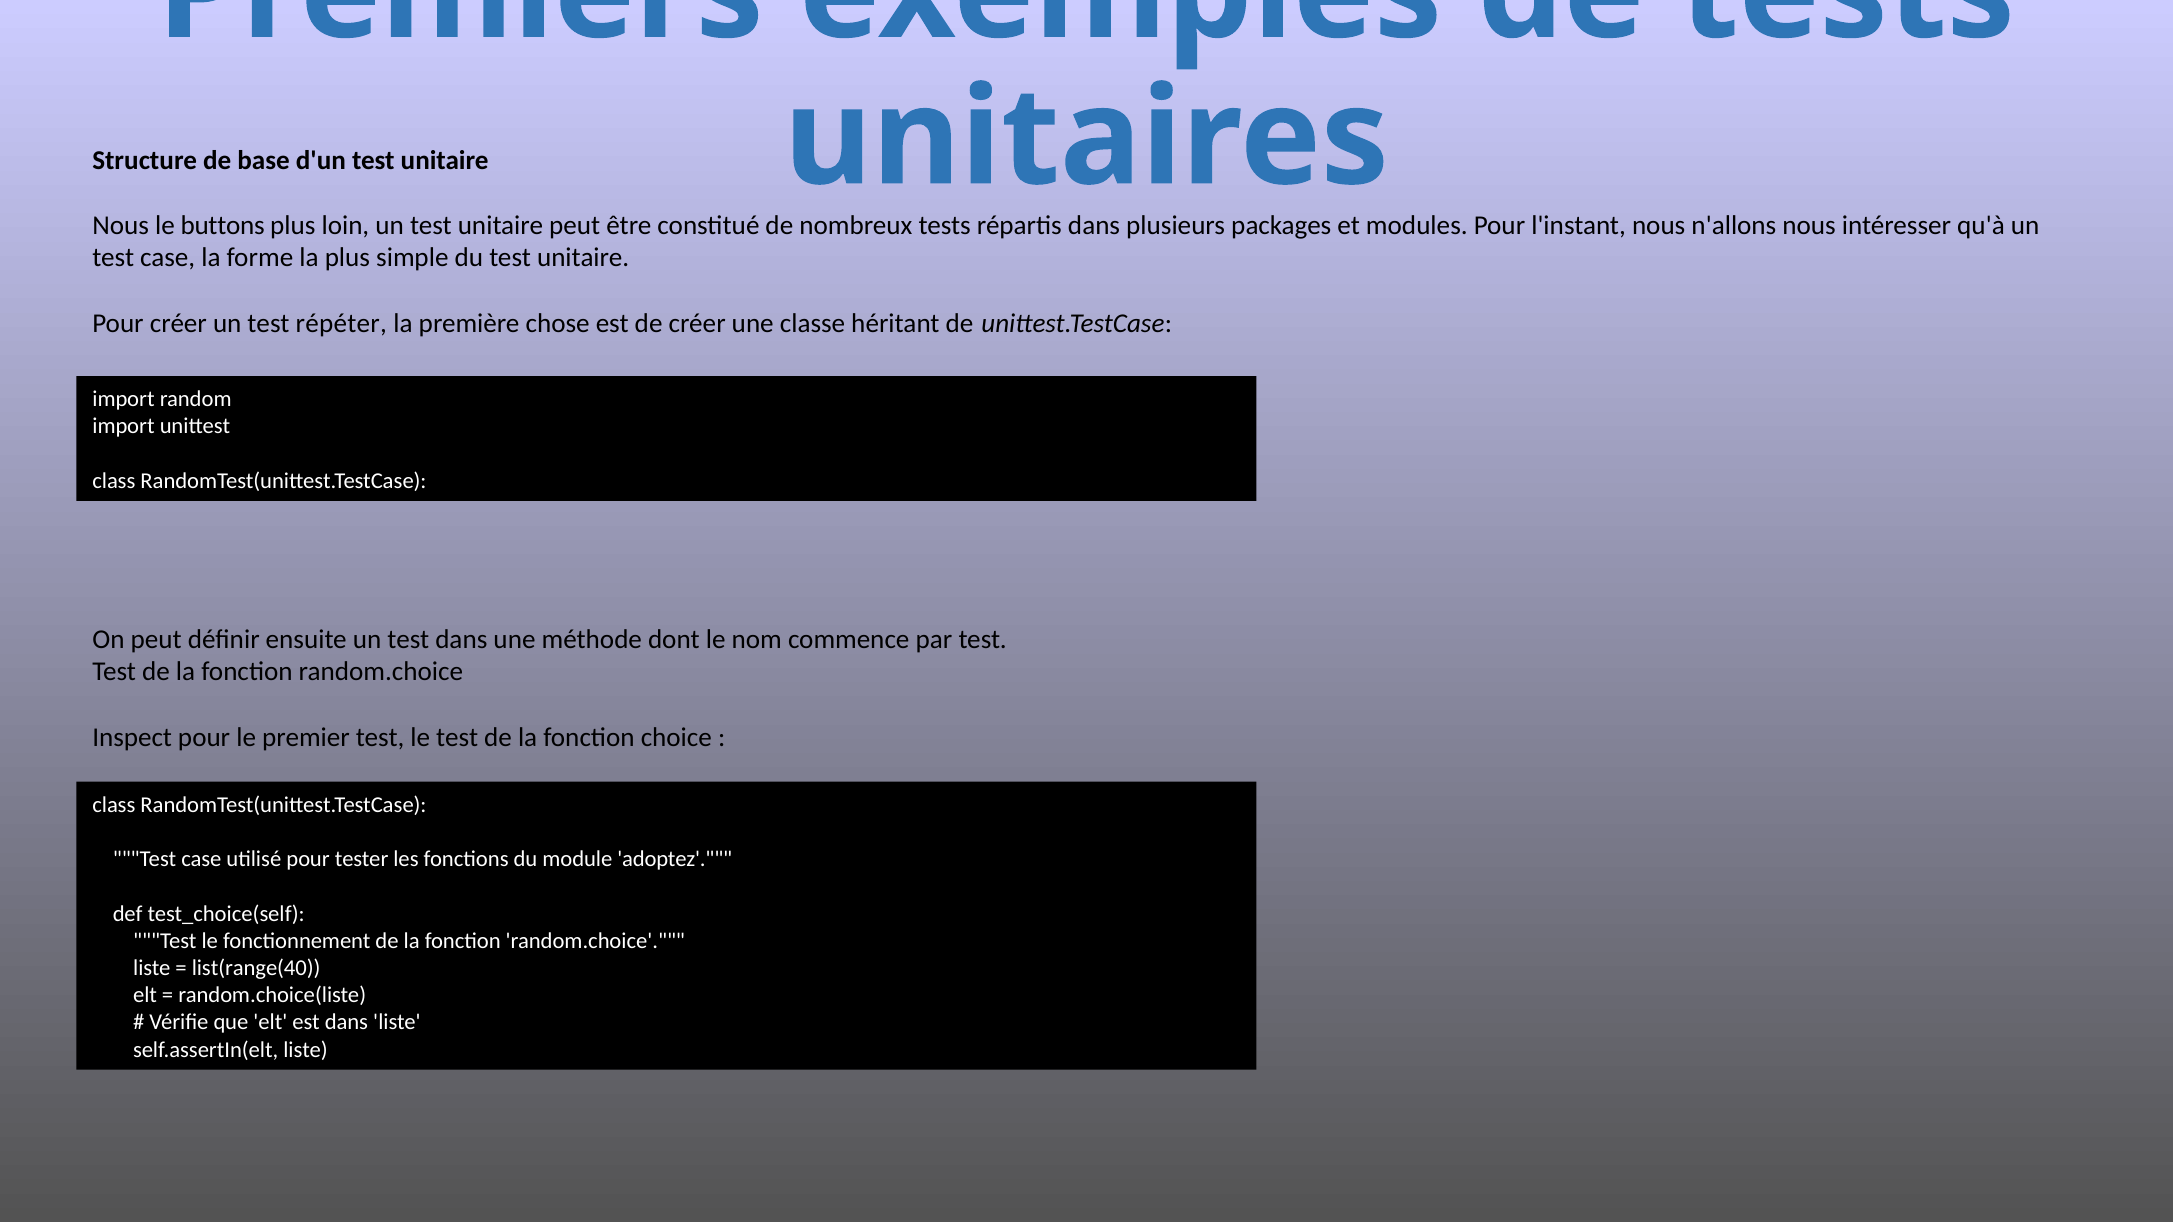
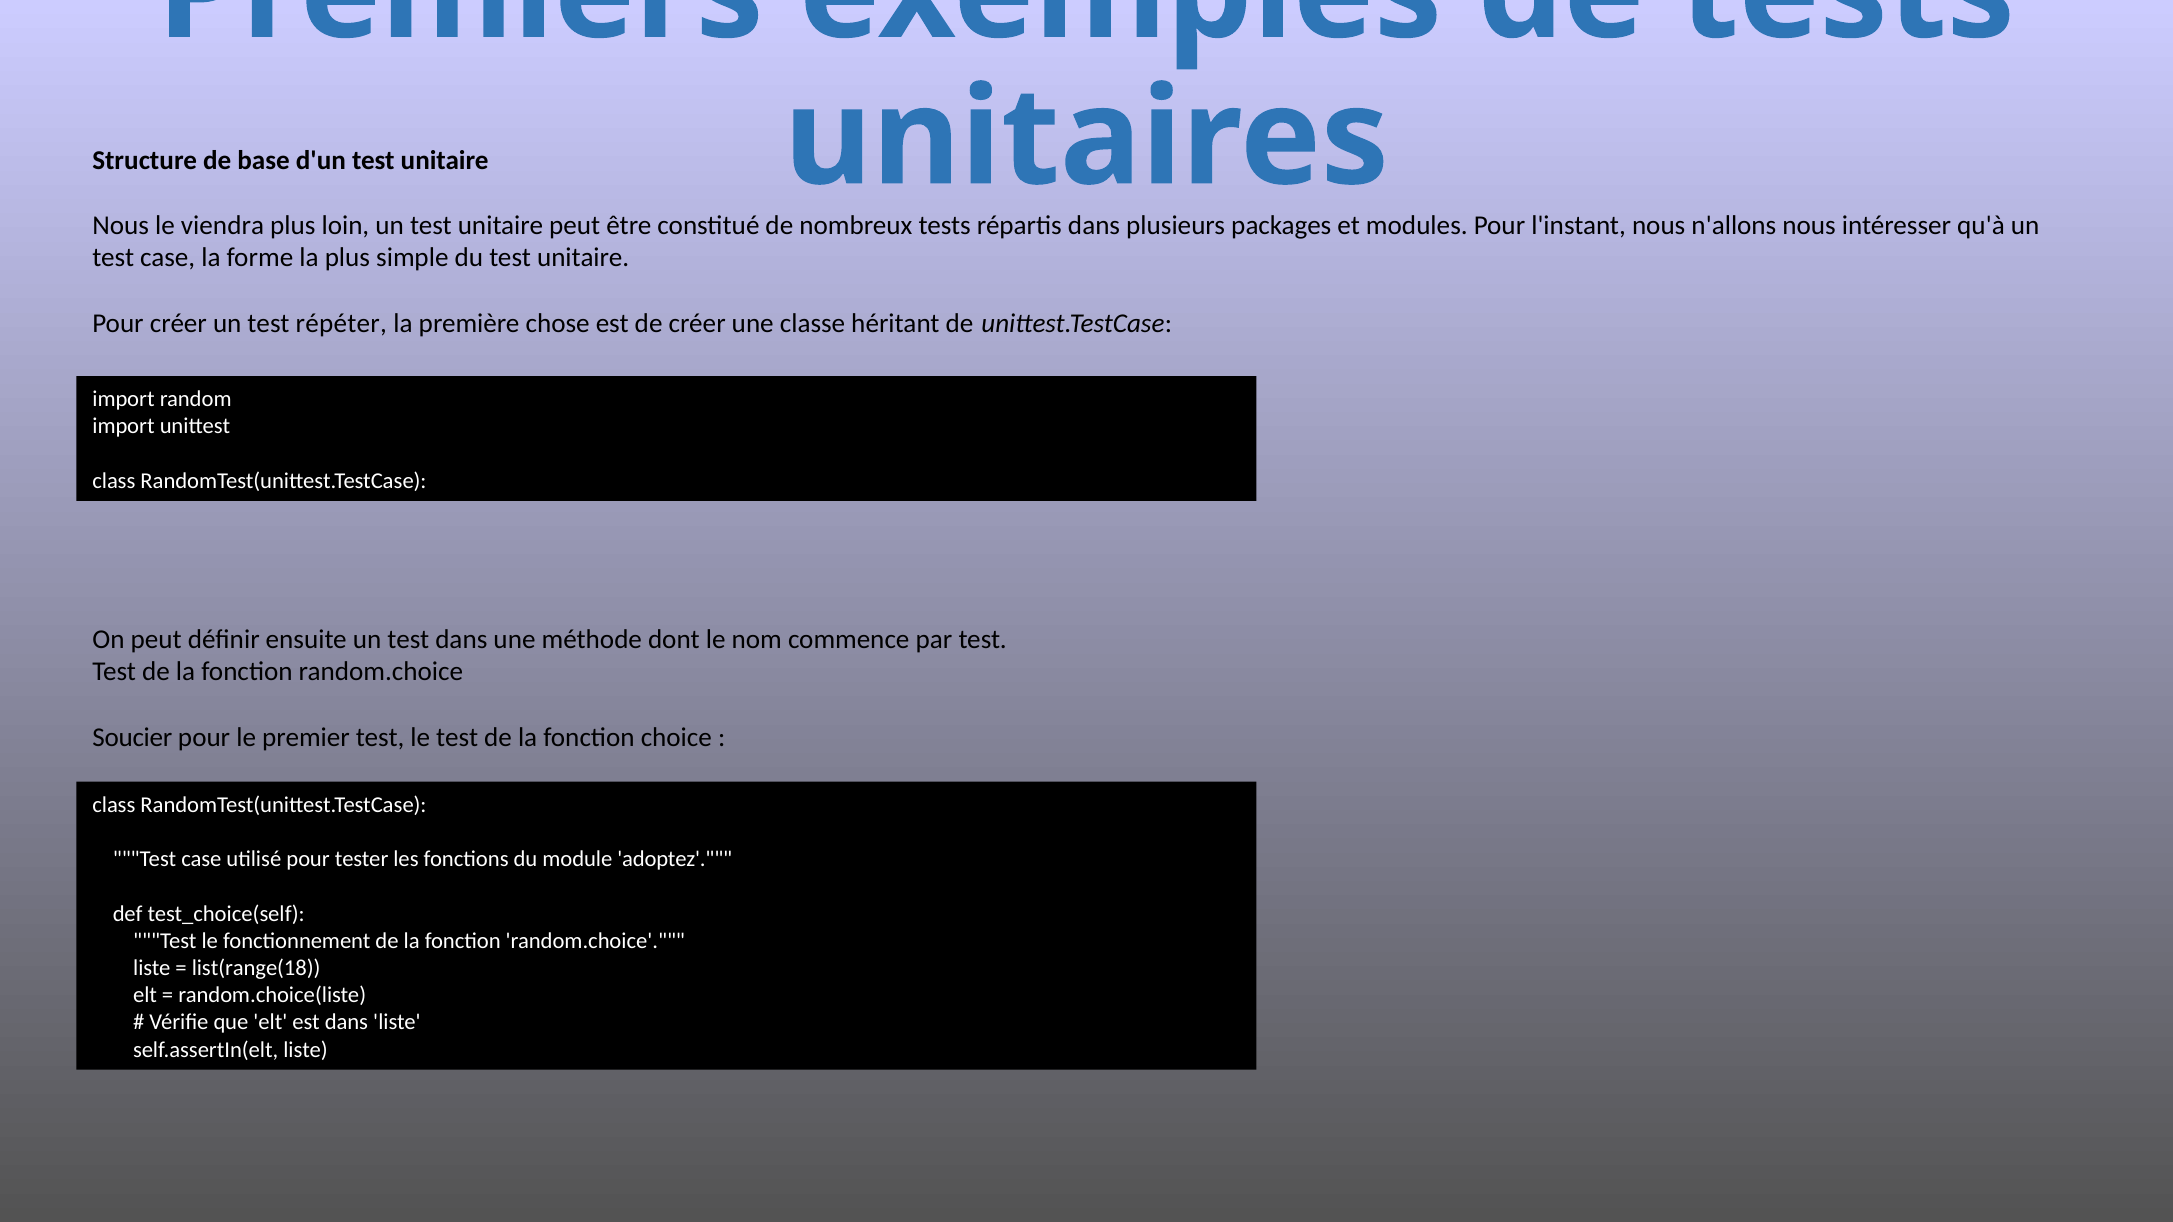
buttons: buttons -> viendra (222, 225)
Inspect: Inspect -> Soucier (132, 737)
list(range(40: list(range(40 -> list(range(18 (256, 968)
